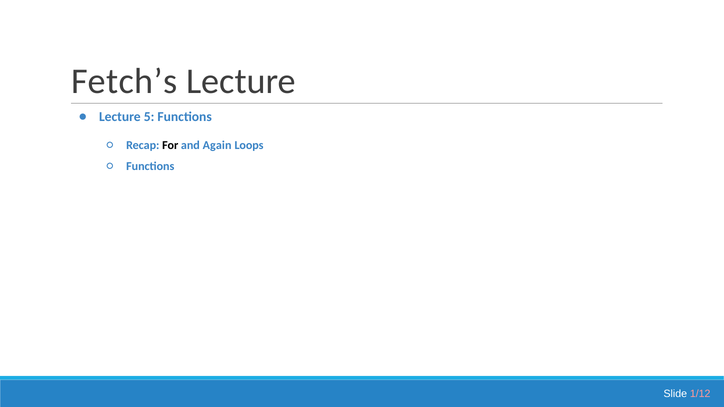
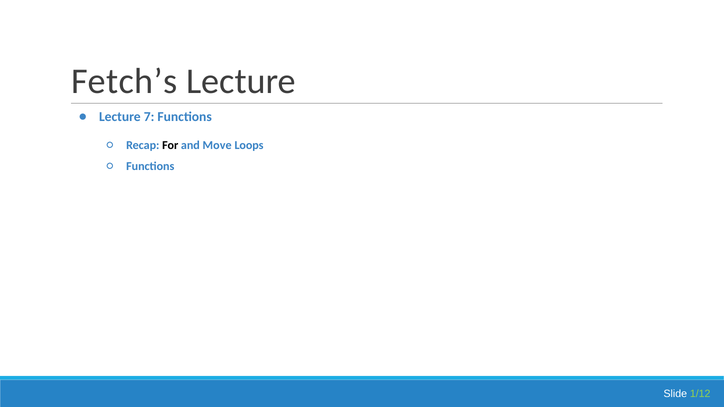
5: 5 -> 7 (149, 117)
Again: Again -> Move (217, 145)
1/12 colour: pink -> light green (700, 394)
